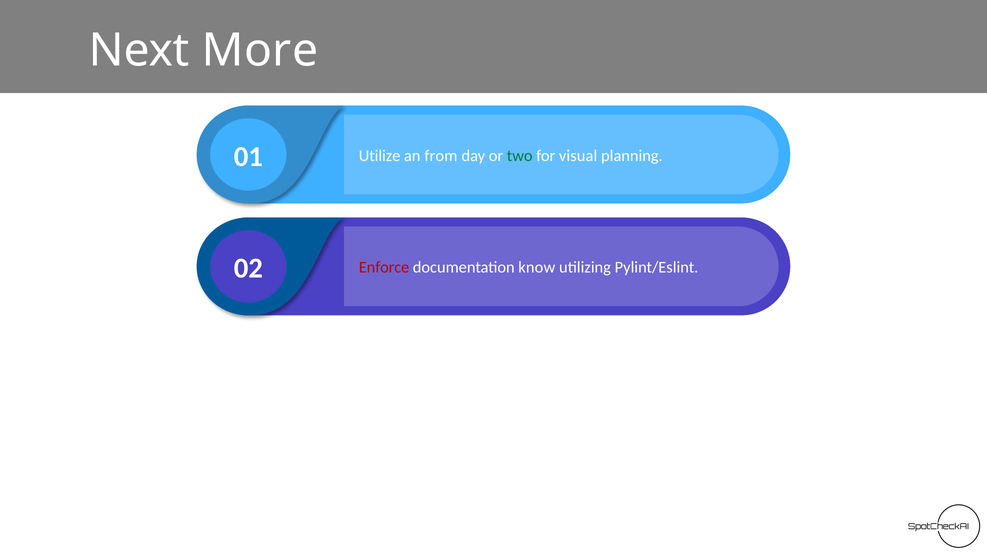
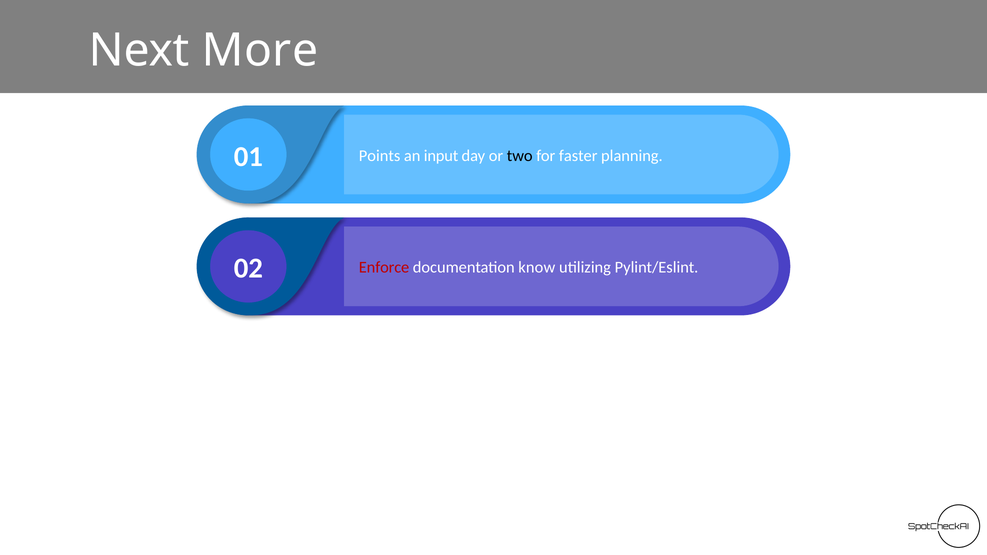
Utilize: Utilize -> Points (380, 156)
from: from -> input (441, 156)
two colour: green -> black (520, 156)
visual: visual -> faster (578, 156)
